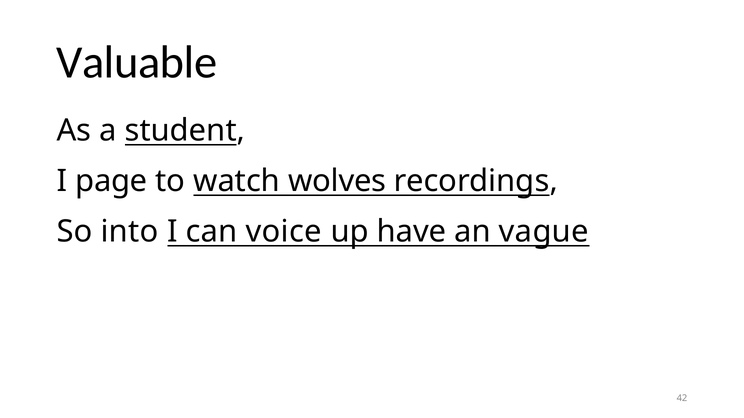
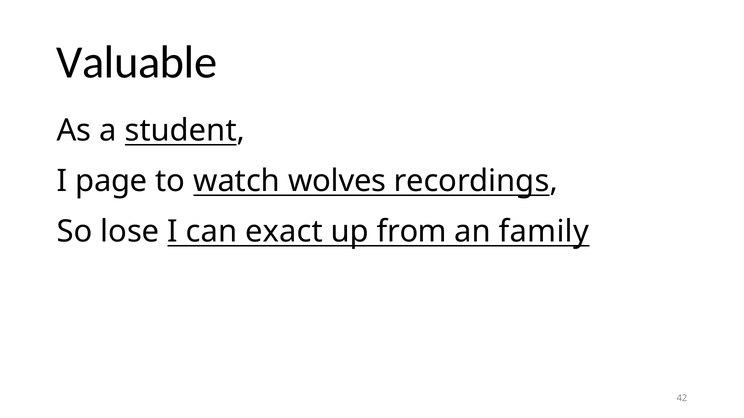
into: into -> lose (130, 232)
voice: voice -> exact (284, 232)
have: have -> from (412, 232)
vague: vague -> family (544, 232)
